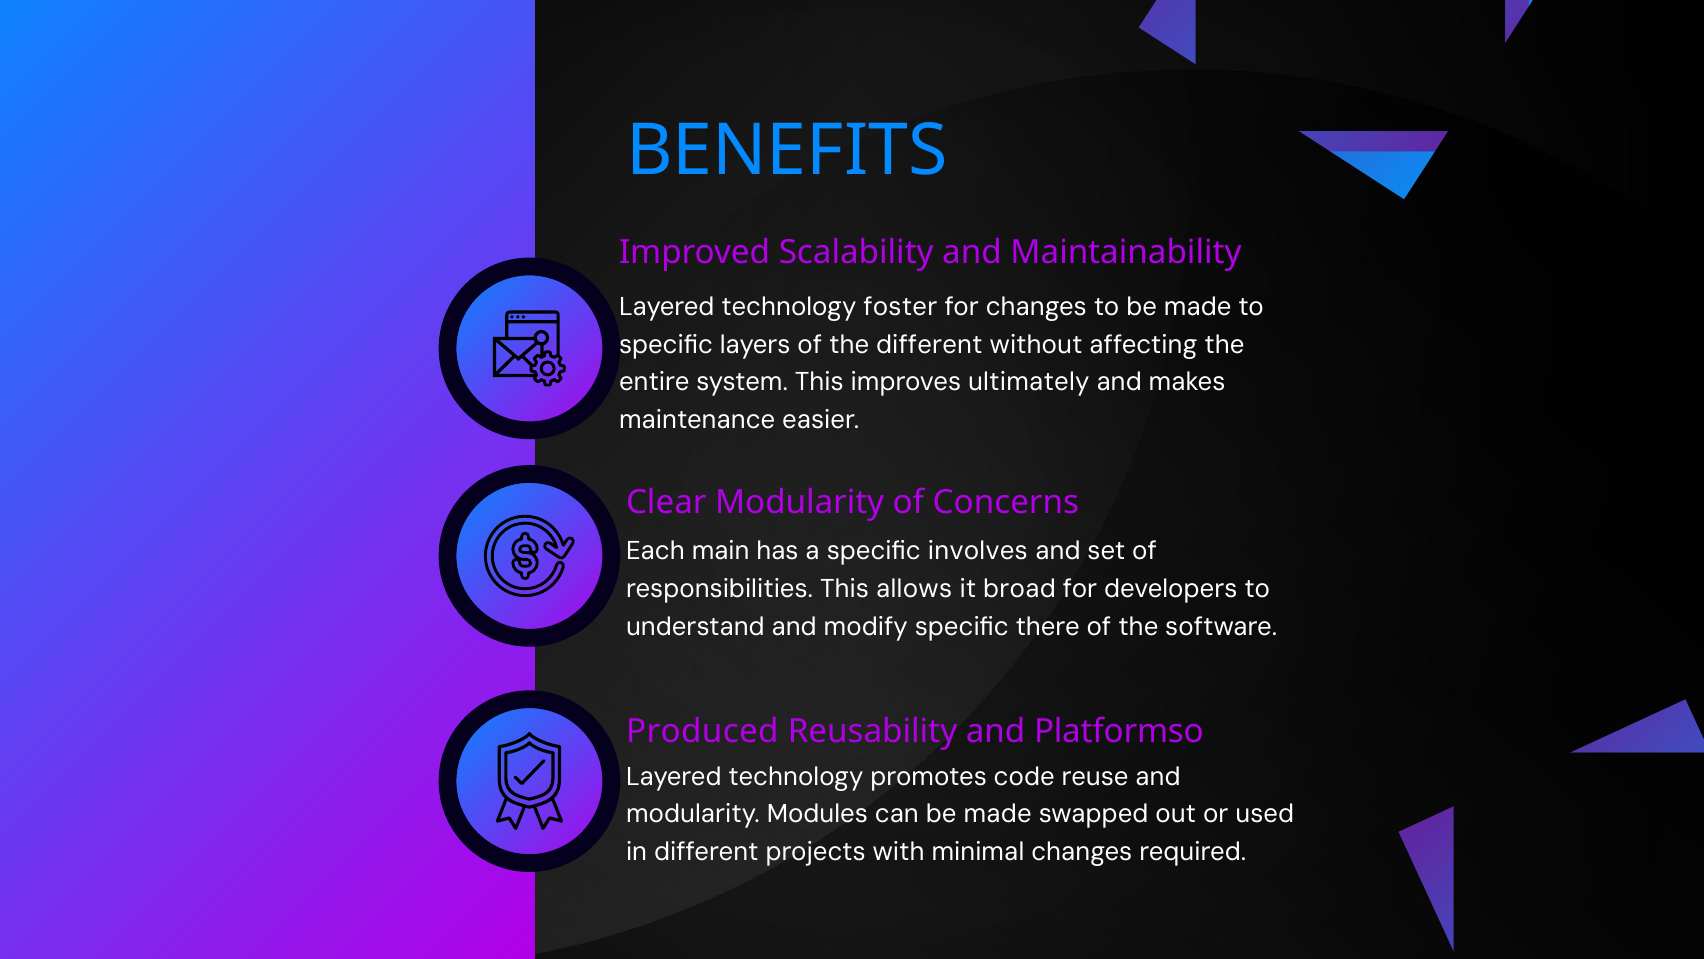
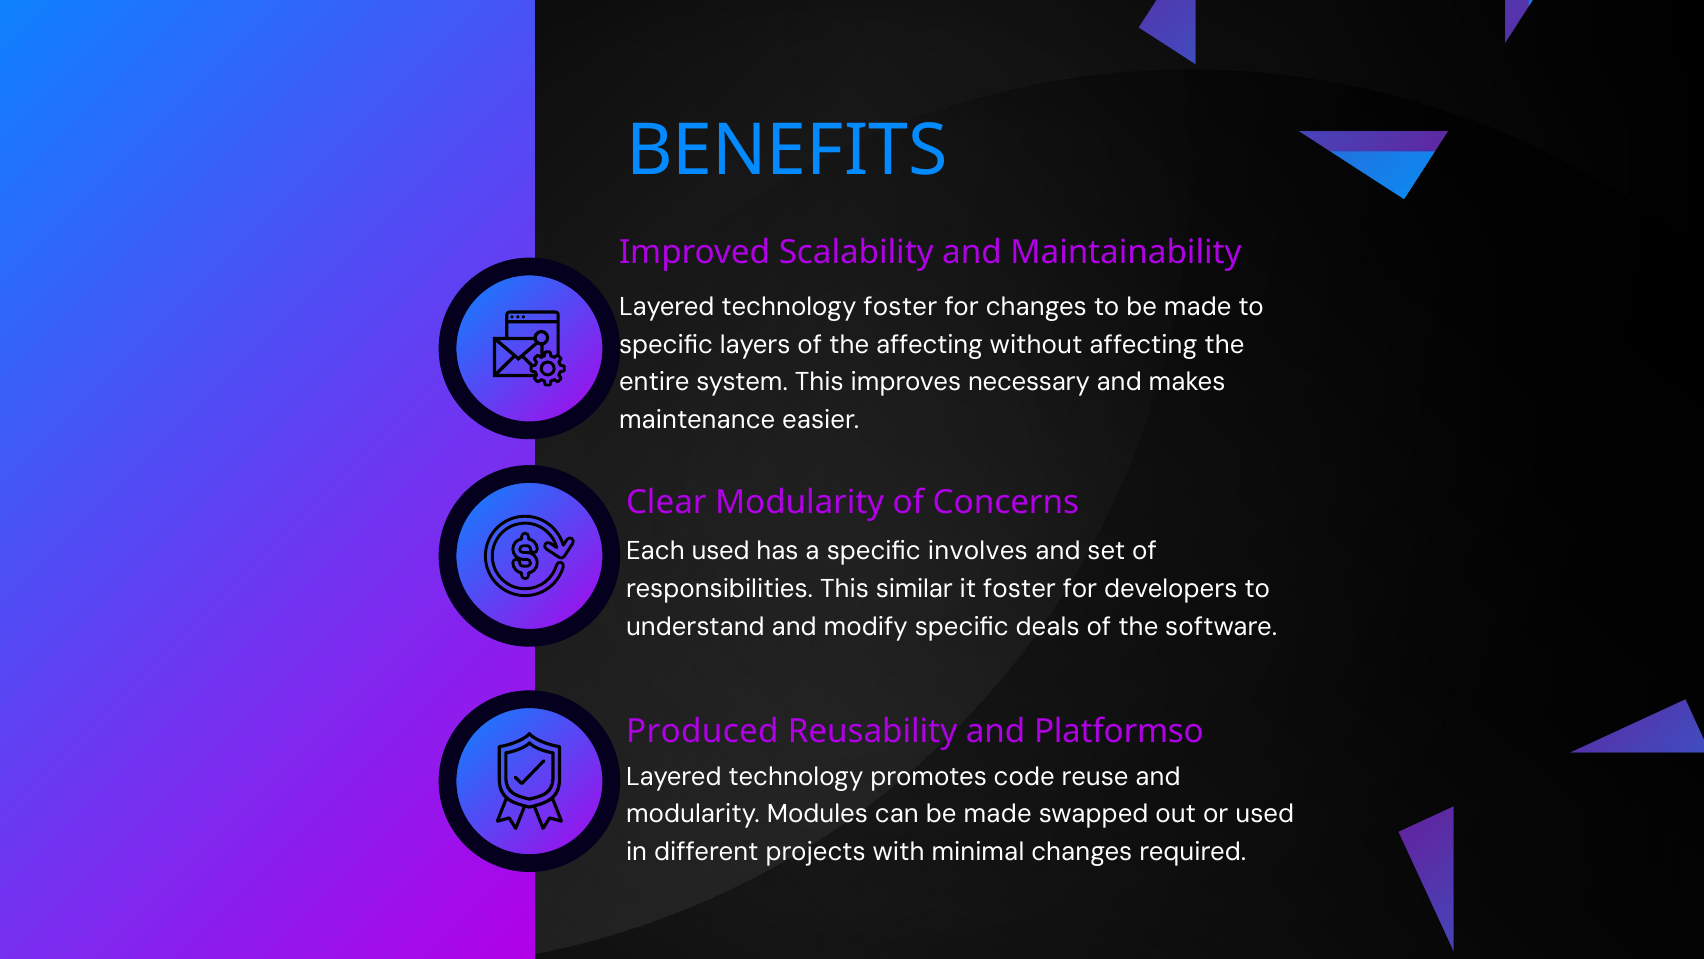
the different: different -> affecting (930, 344)
ultimately: ultimately -> necessary (1029, 382)
Each main: main -> used (721, 551)
allows: allows -> similar (914, 589)
it broad: broad -> foster (1020, 589)
there: there -> deals (1048, 626)
